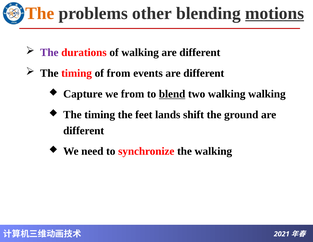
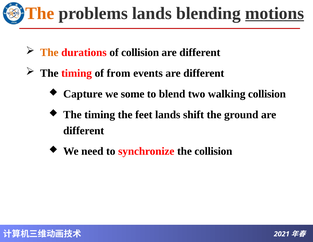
problems other: other -> lands (152, 13)
The colour: purple -> orange (49, 53)
of walking: walking -> collision (140, 53)
we from: from -> some (133, 94)
blend underline: present -> none (172, 94)
walking walking: walking -> collision (267, 94)
the walking: walking -> collision (213, 151)
